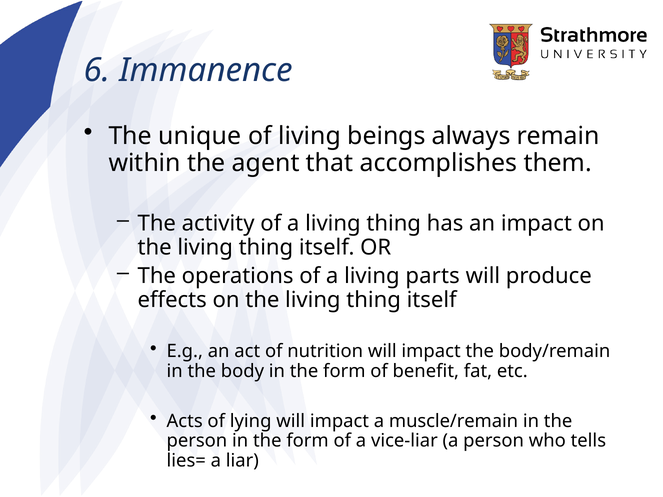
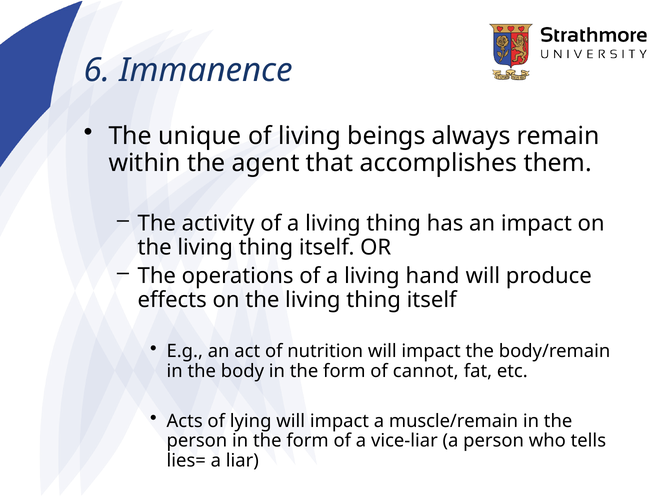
parts: parts -> hand (433, 276)
benefit: benefit -> cannot (426, 371)
